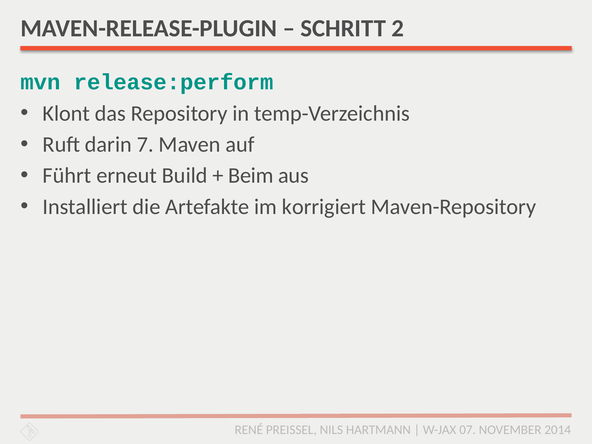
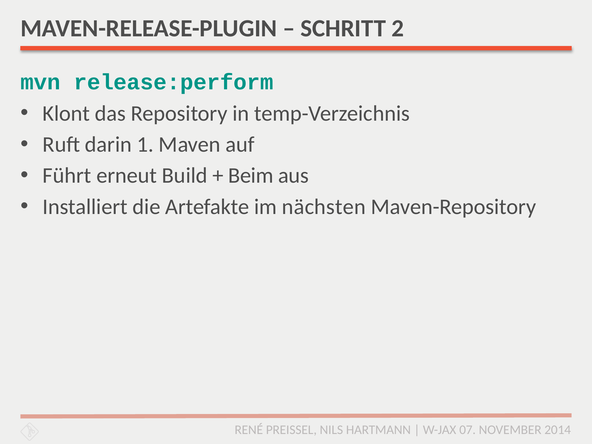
7: 7 -> 1 (145, 145)
korrigiert: korrigiert -> nächsten (324, 207)
